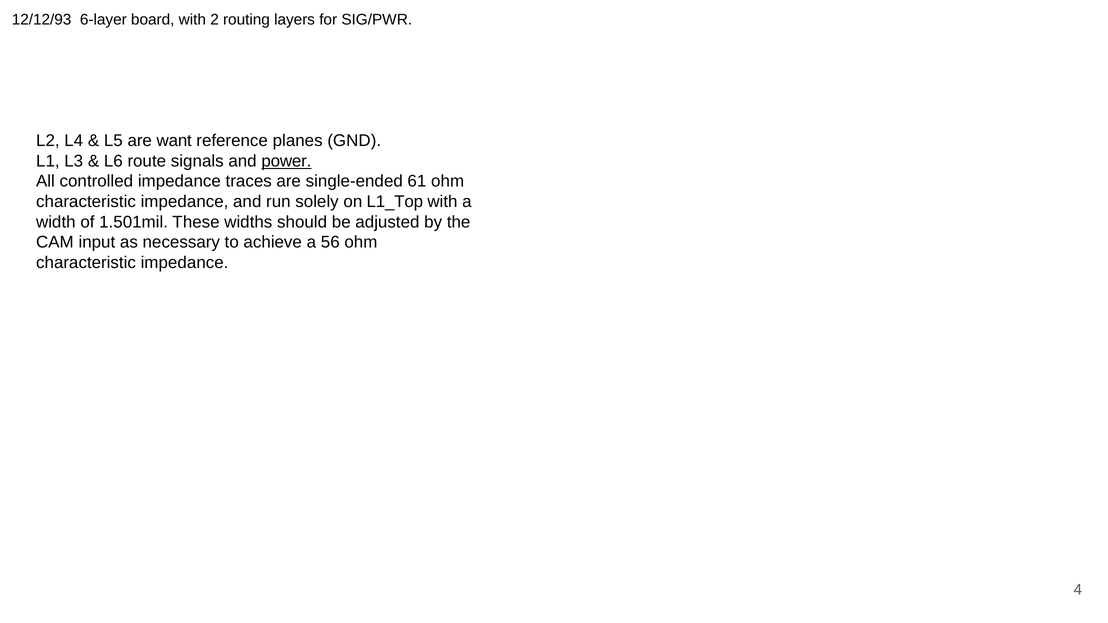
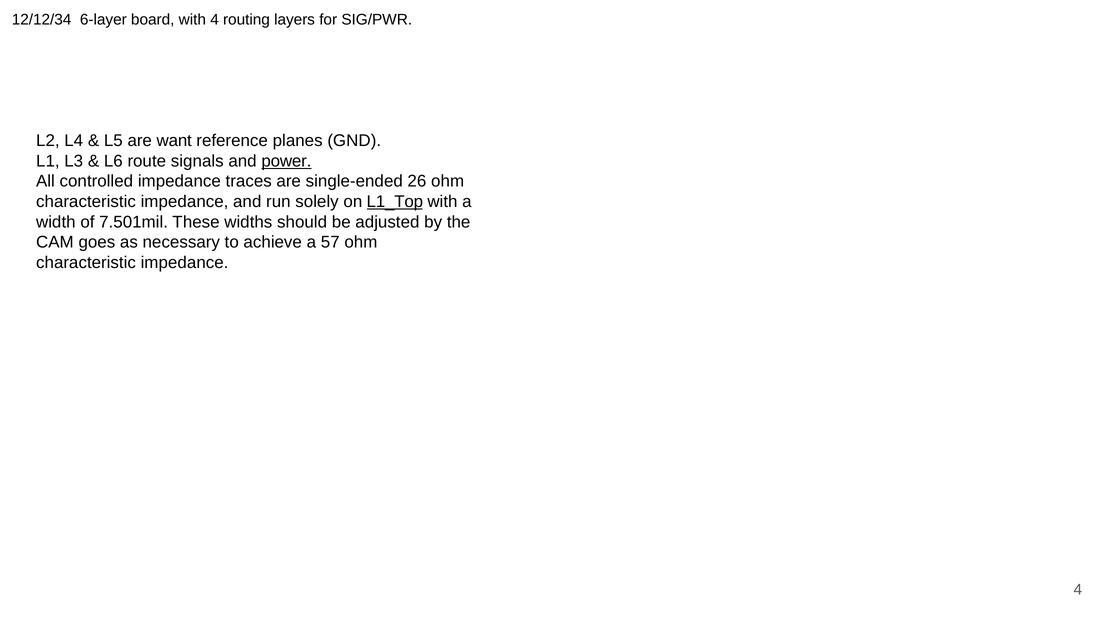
12/12/93: 12/12/93 -> 12/12/34 (42, 20)
with 2: 2 -> 4 (215, 20)
61: 61 -> 26 (417, 181)
L1_Top underline: none -> present (395, 202)
1.501mil: 1.501mil -> 7.501mil (134, 222)
input: input -> goes (97, 242)
56: 56 -> 57 (330, 242)
